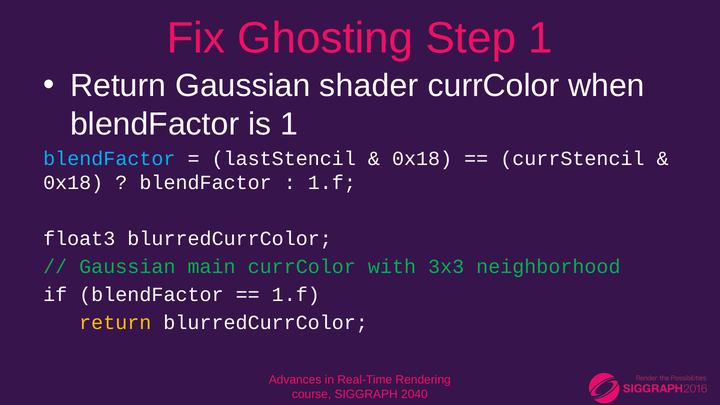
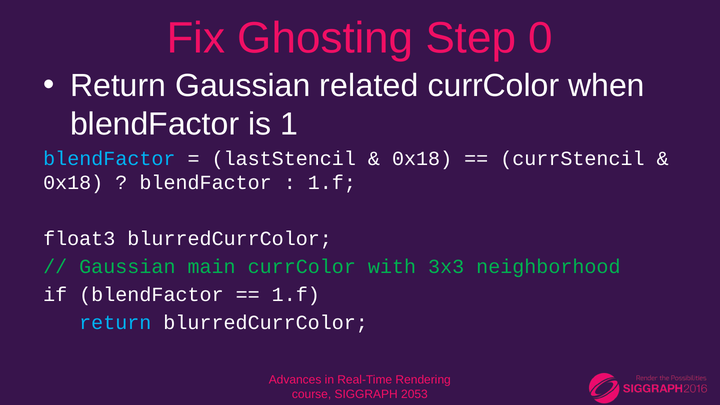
Step 1: 1 -> 0 (540, 38)
shader: shader -> related (369, 86)
return colour: yellow -> light blue (115, 323)
2040: 2040 -> 2053 (414, 394)
